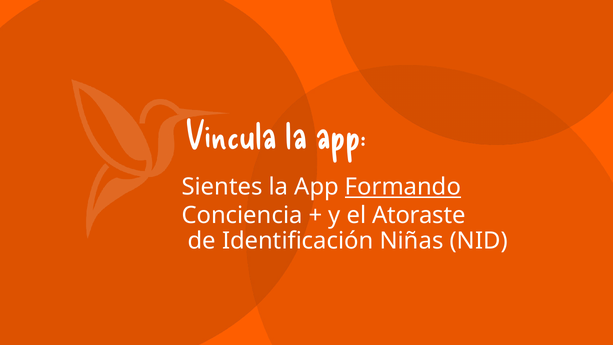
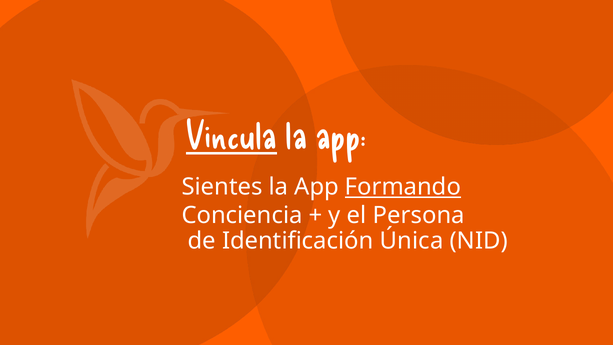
Vincula underline: none -> present (231, 137)
Atoraste: Atoraste -> Persona (419, 215)
Niñas: Niñas -> Única (412, 241)
